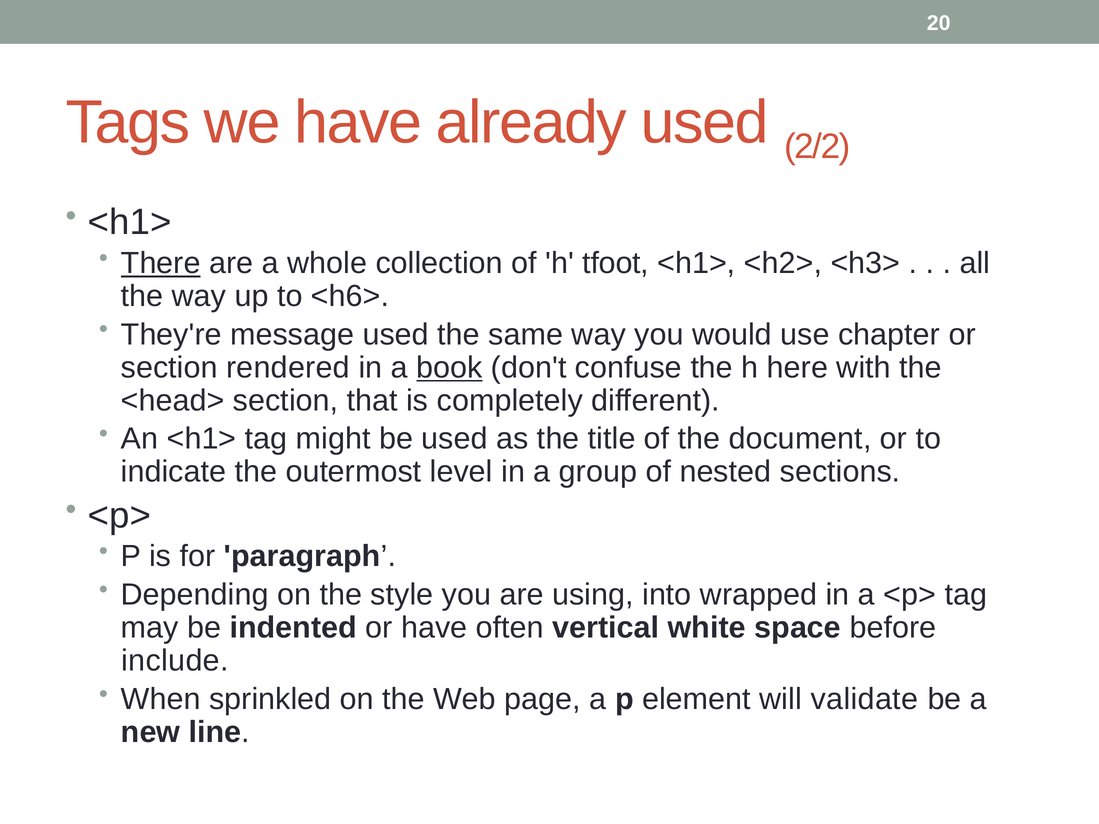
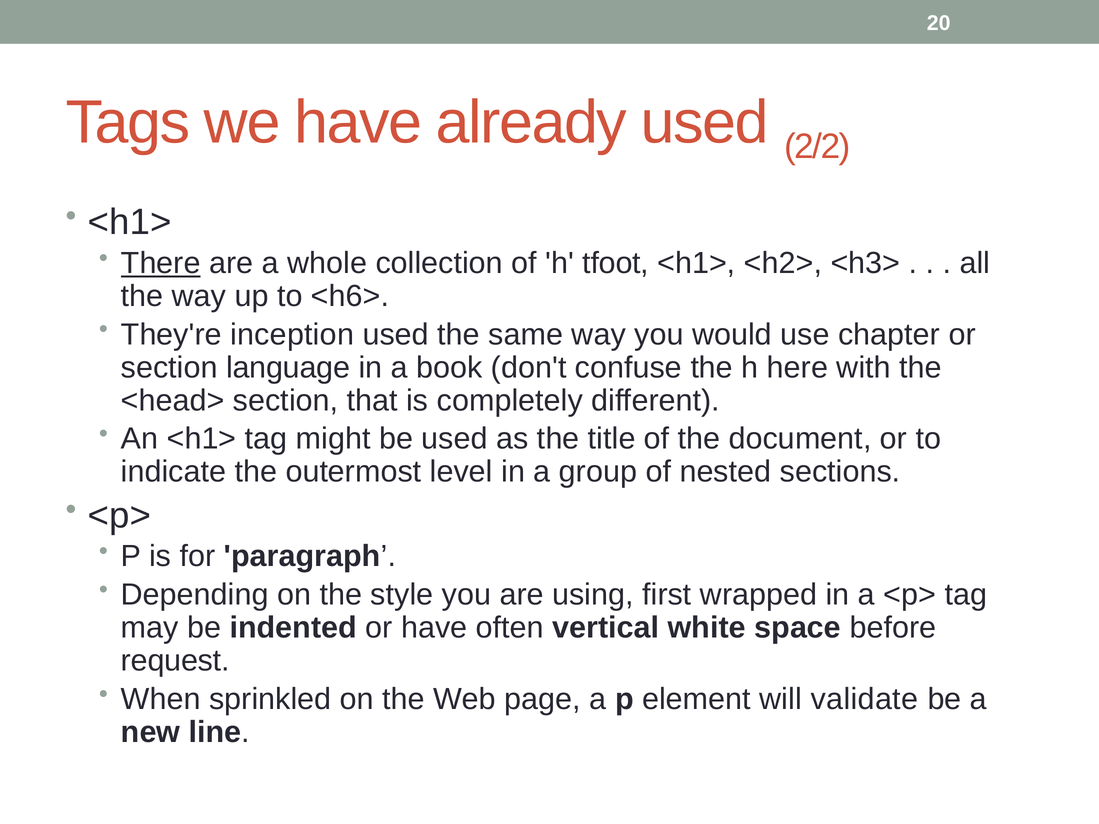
message: message -> inception (292, 335)
rendered: rendered -> language (288, 368)
book underline: present -> none (449, 368)
into: into -> first (667, 595)
include: include -> request (175, 661)
